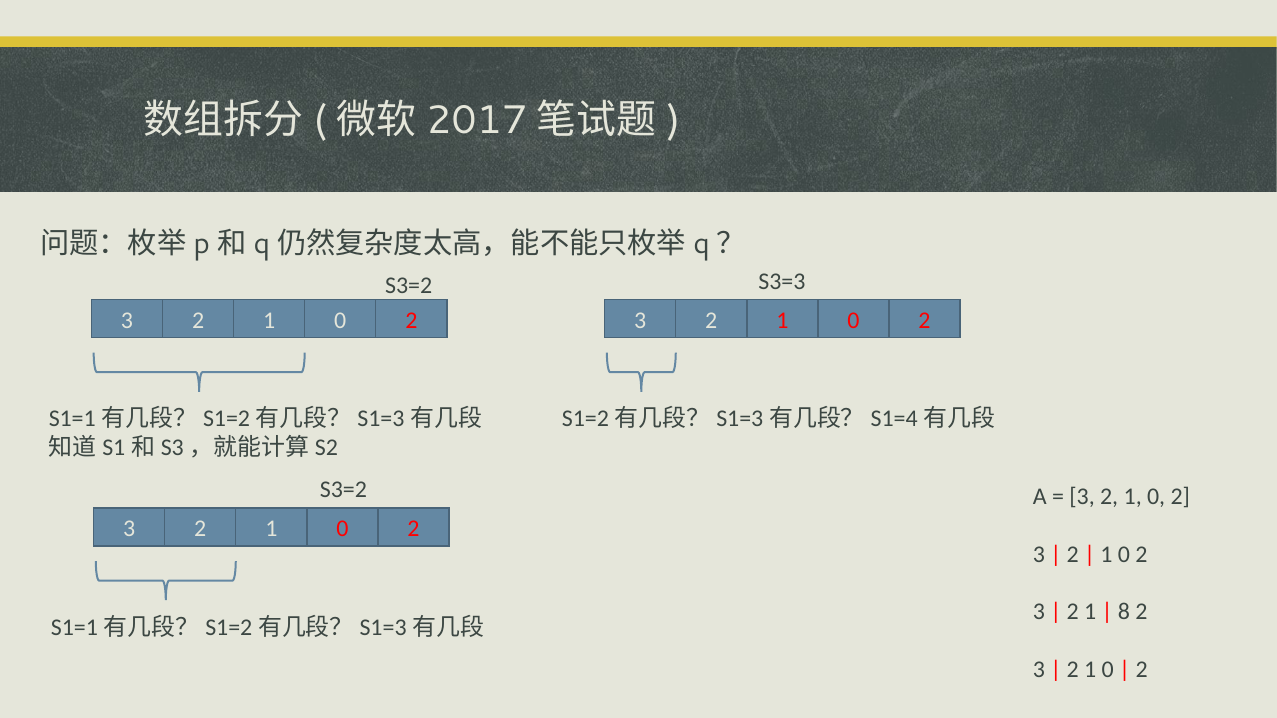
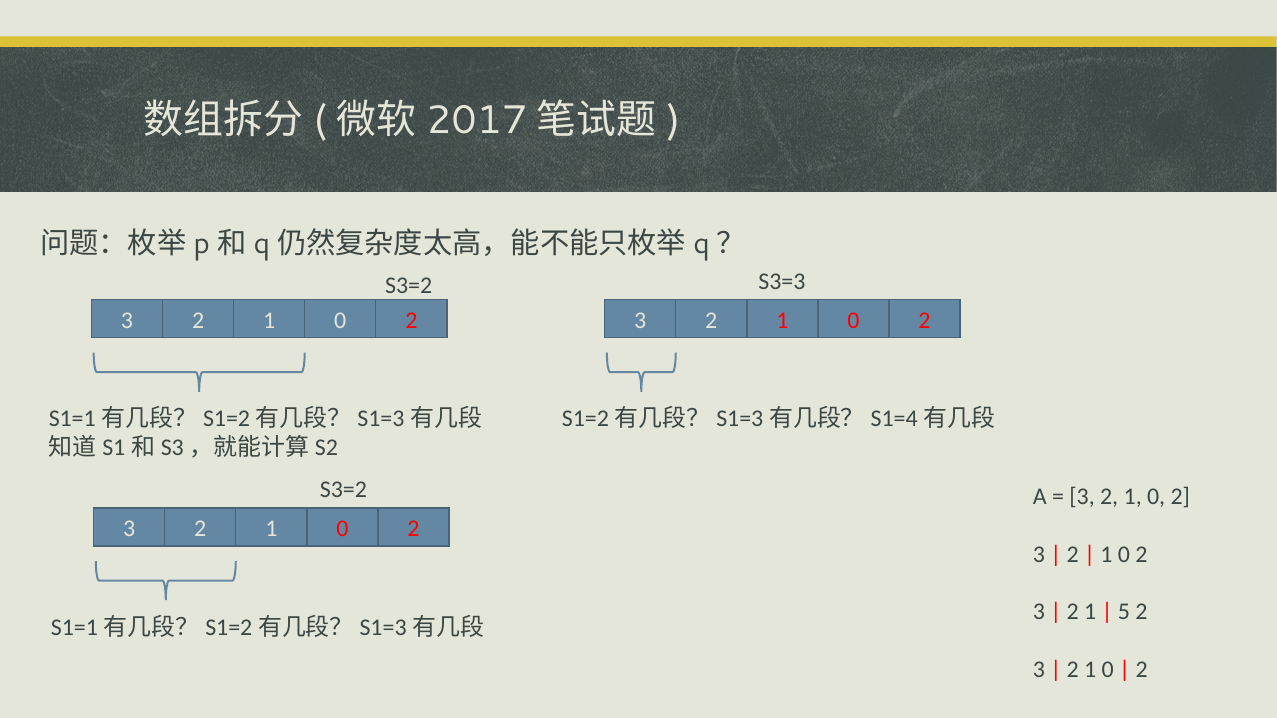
8: 8 -> 5 (1124, 612)
